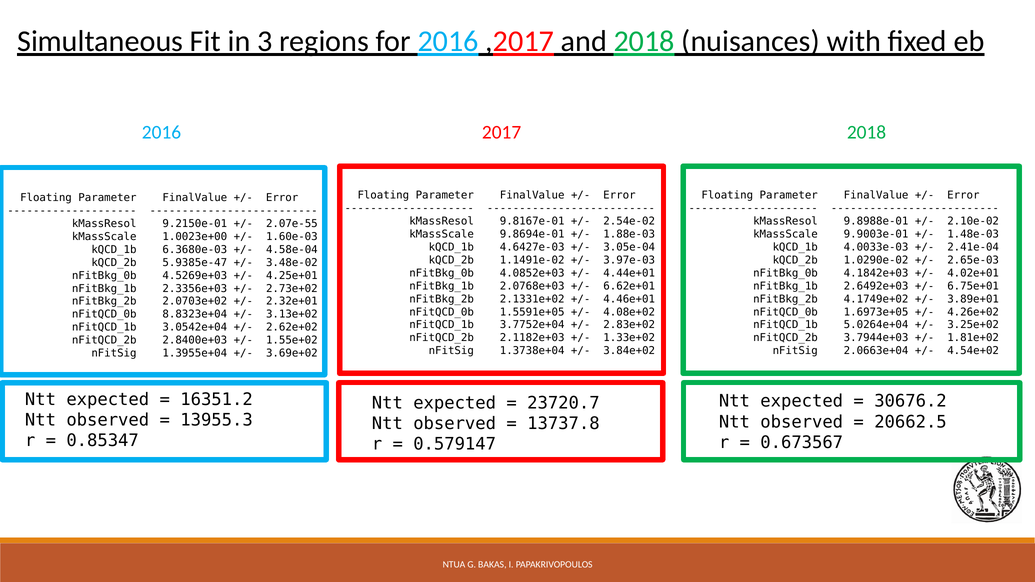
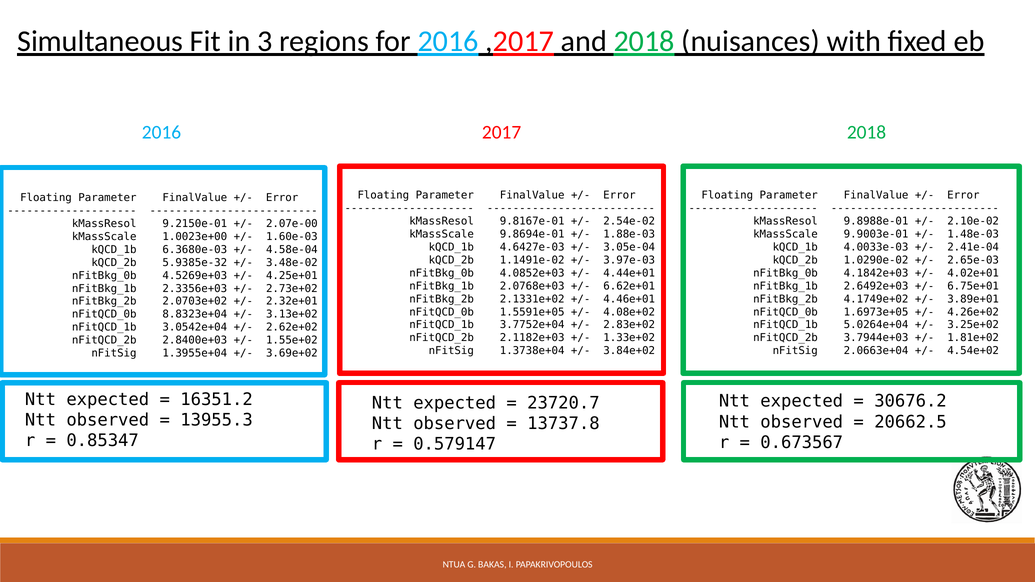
2.07e-55: 2.07e-55 -> 2.07e-00 (292, 224)
5.9385e-47: 5.9385e-47 -> 5.9385e-32 (195, 263)
